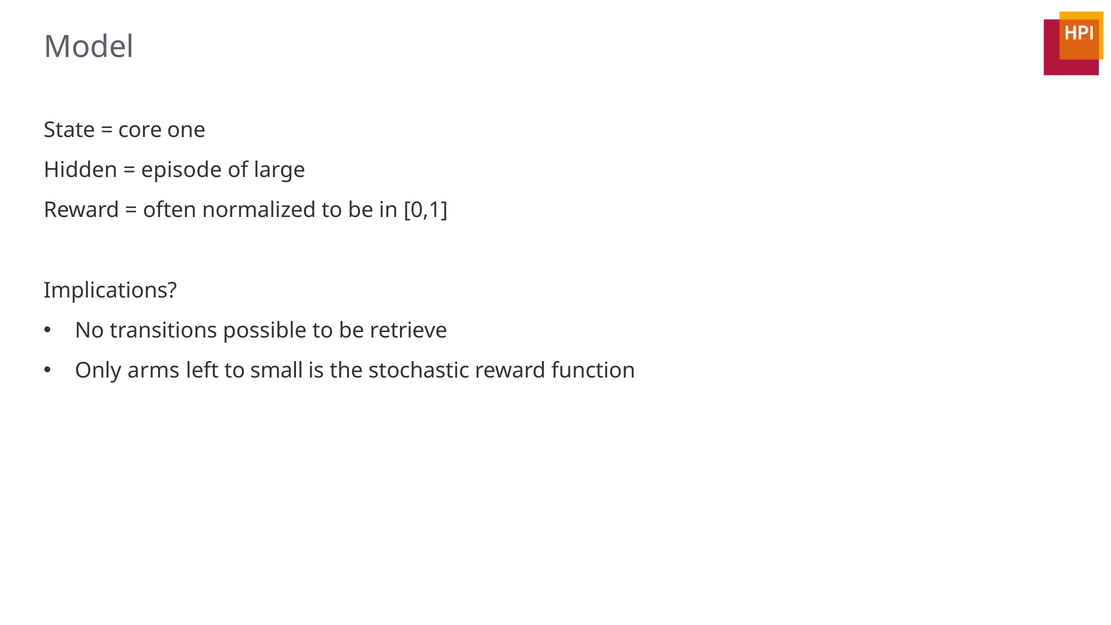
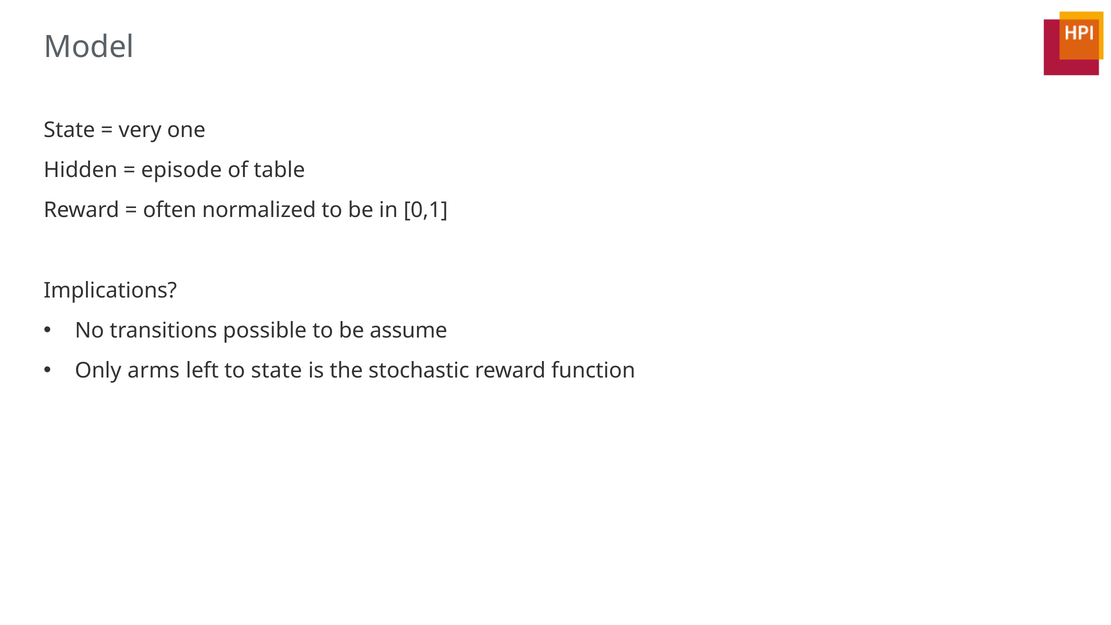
core: core -> very (140, 130)
large: large -> table (279, 170)
retrieve: retrieve -> assume (409, 331)
to small: small -> state (277, 371)
